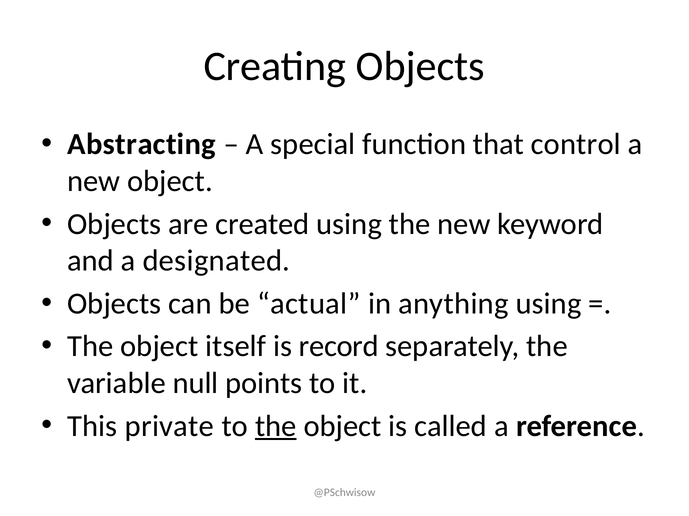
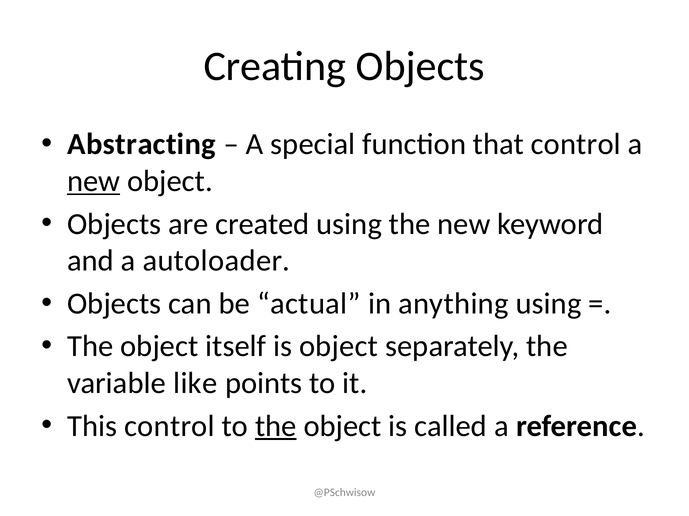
new underline: none -> present (94, 181)
designated: designated -> autoloader (216, 261)
is record: record -> object (339, 347)
null: null -> like (195, 384)
This private: private -> control (169, 427)
